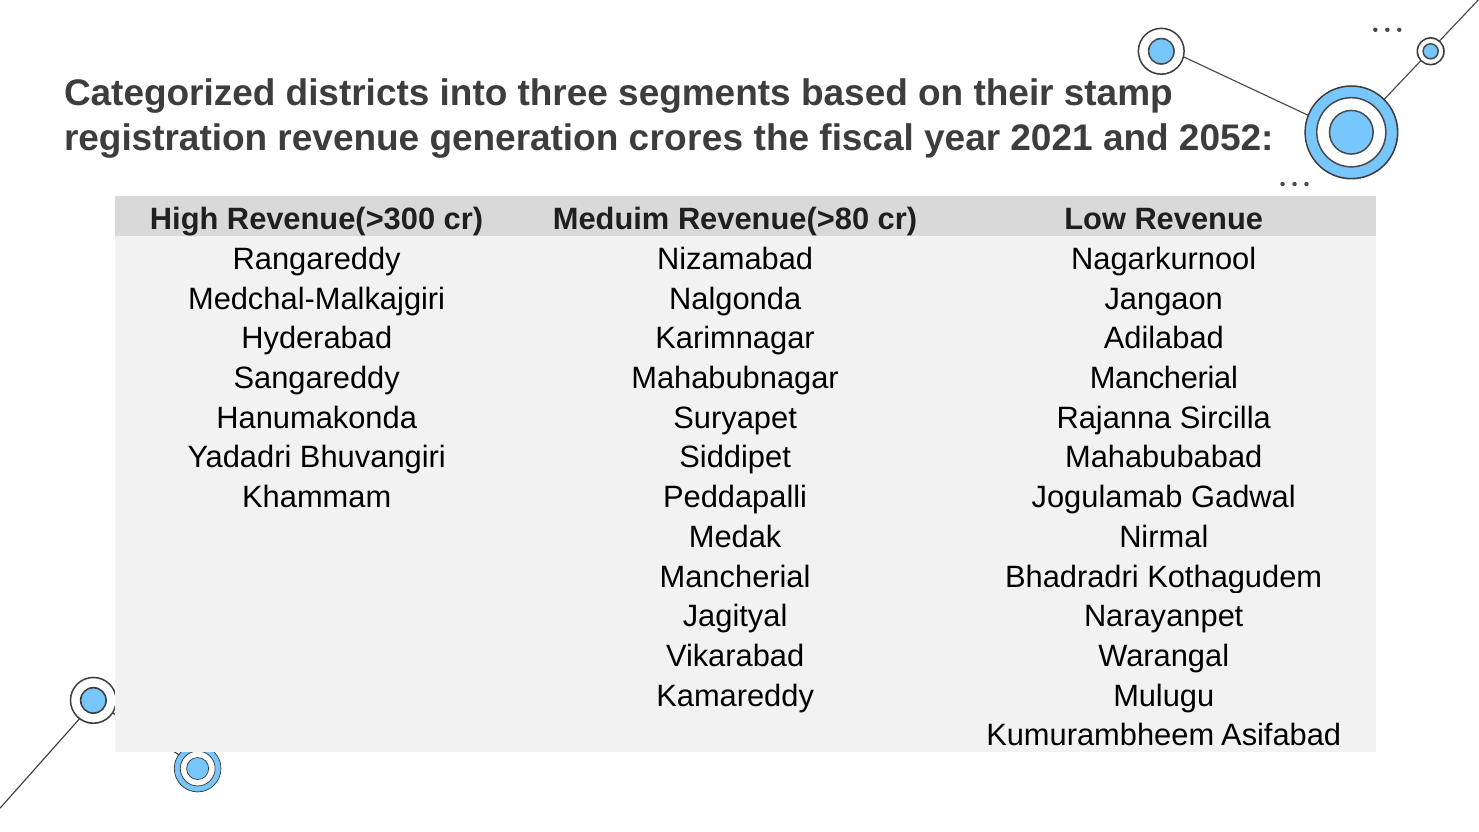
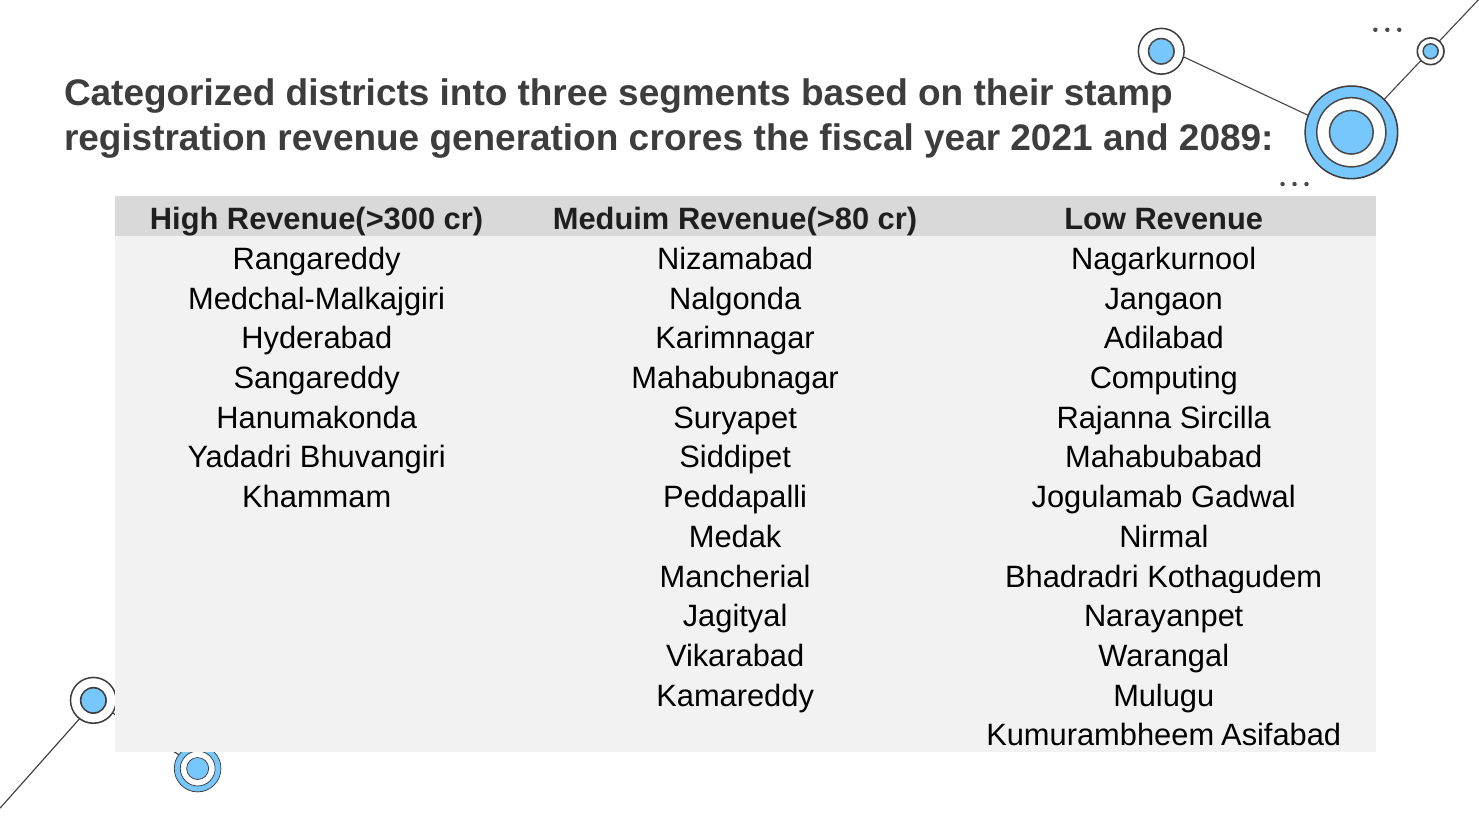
2052: 2052 -> 2089 (1226, 138)
Mahabubnagar Mancherial: Mancherial -> Computing (1164, 378)
